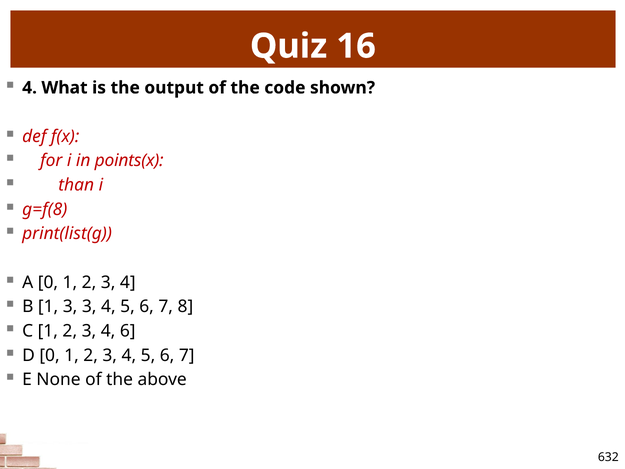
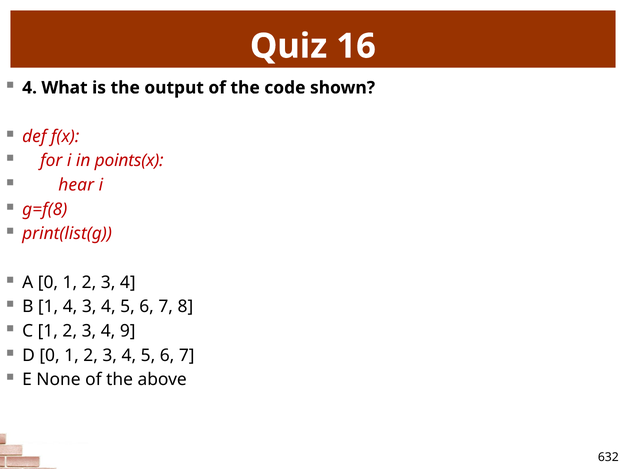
than: than -> hear (76, 185)
1 3: 3 -> 4 (70, 306)
4 6: 6 -> 9 (128, 331)
